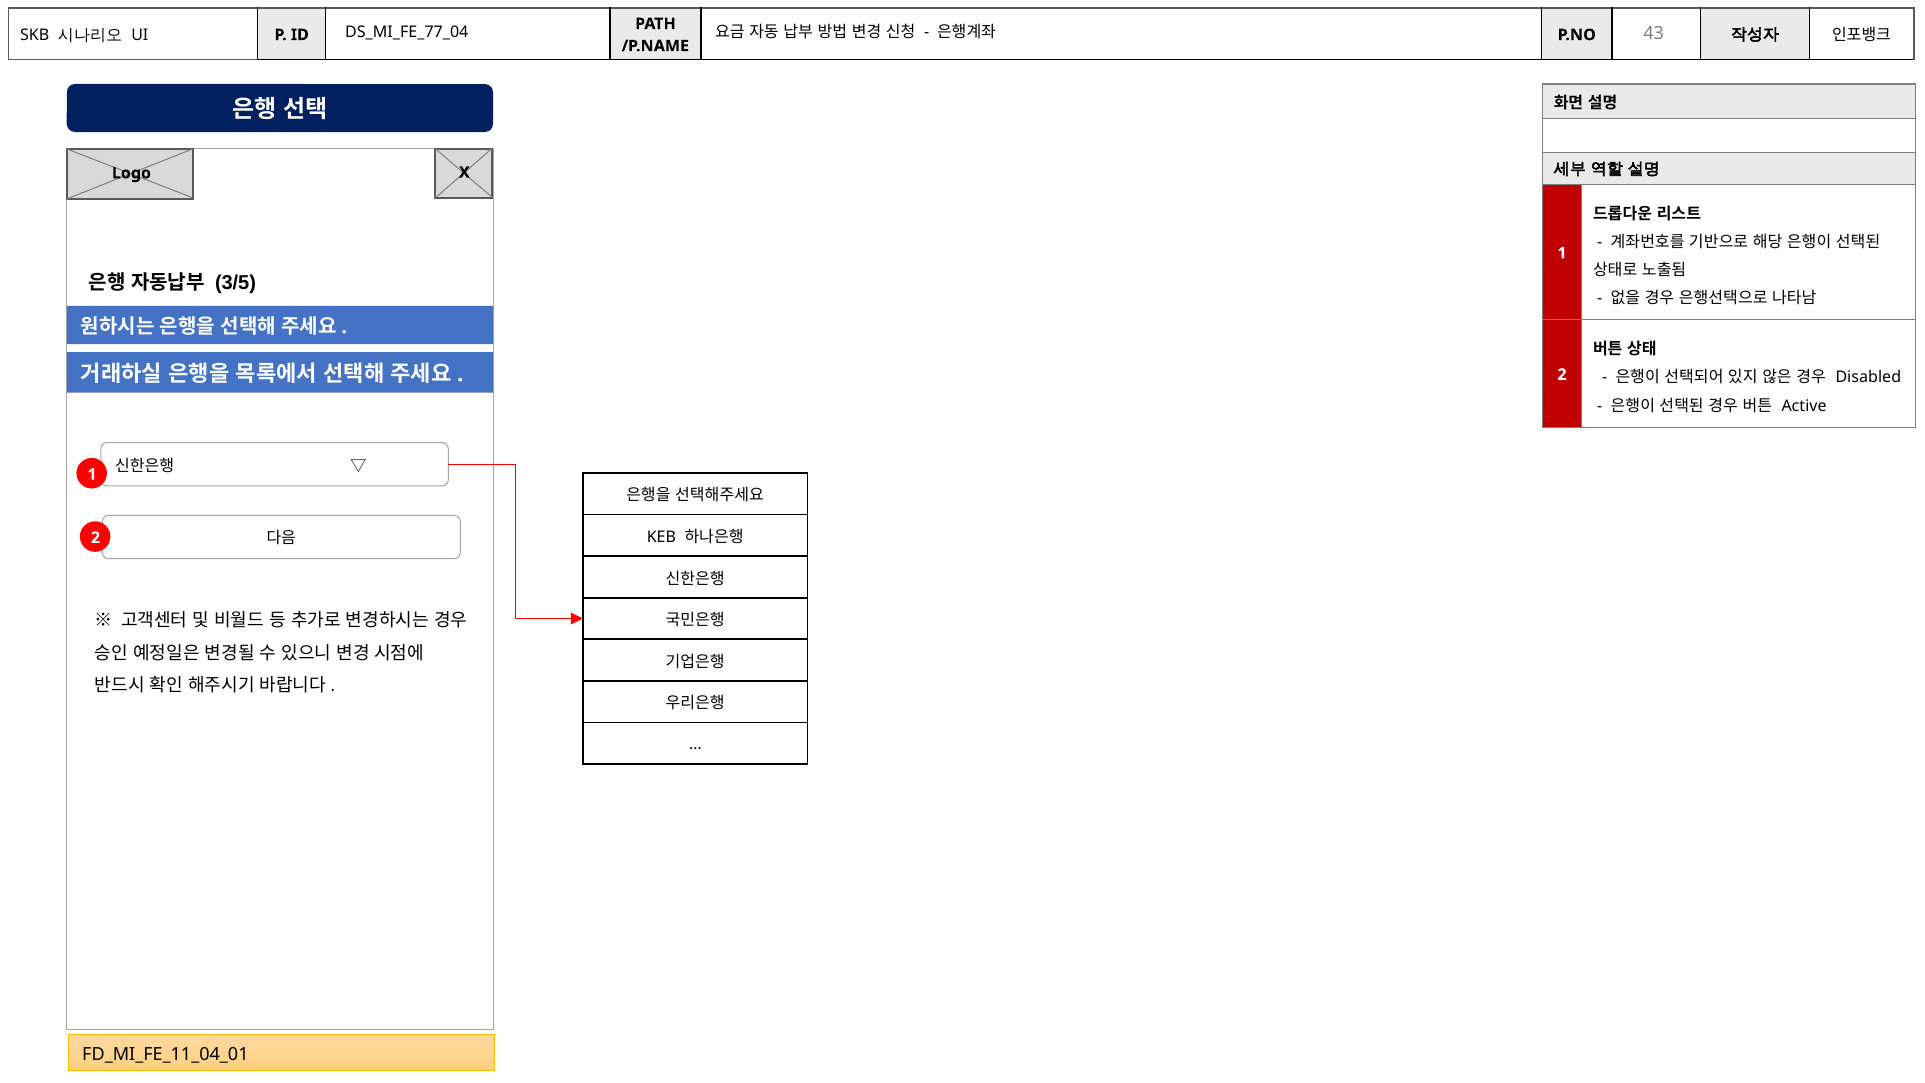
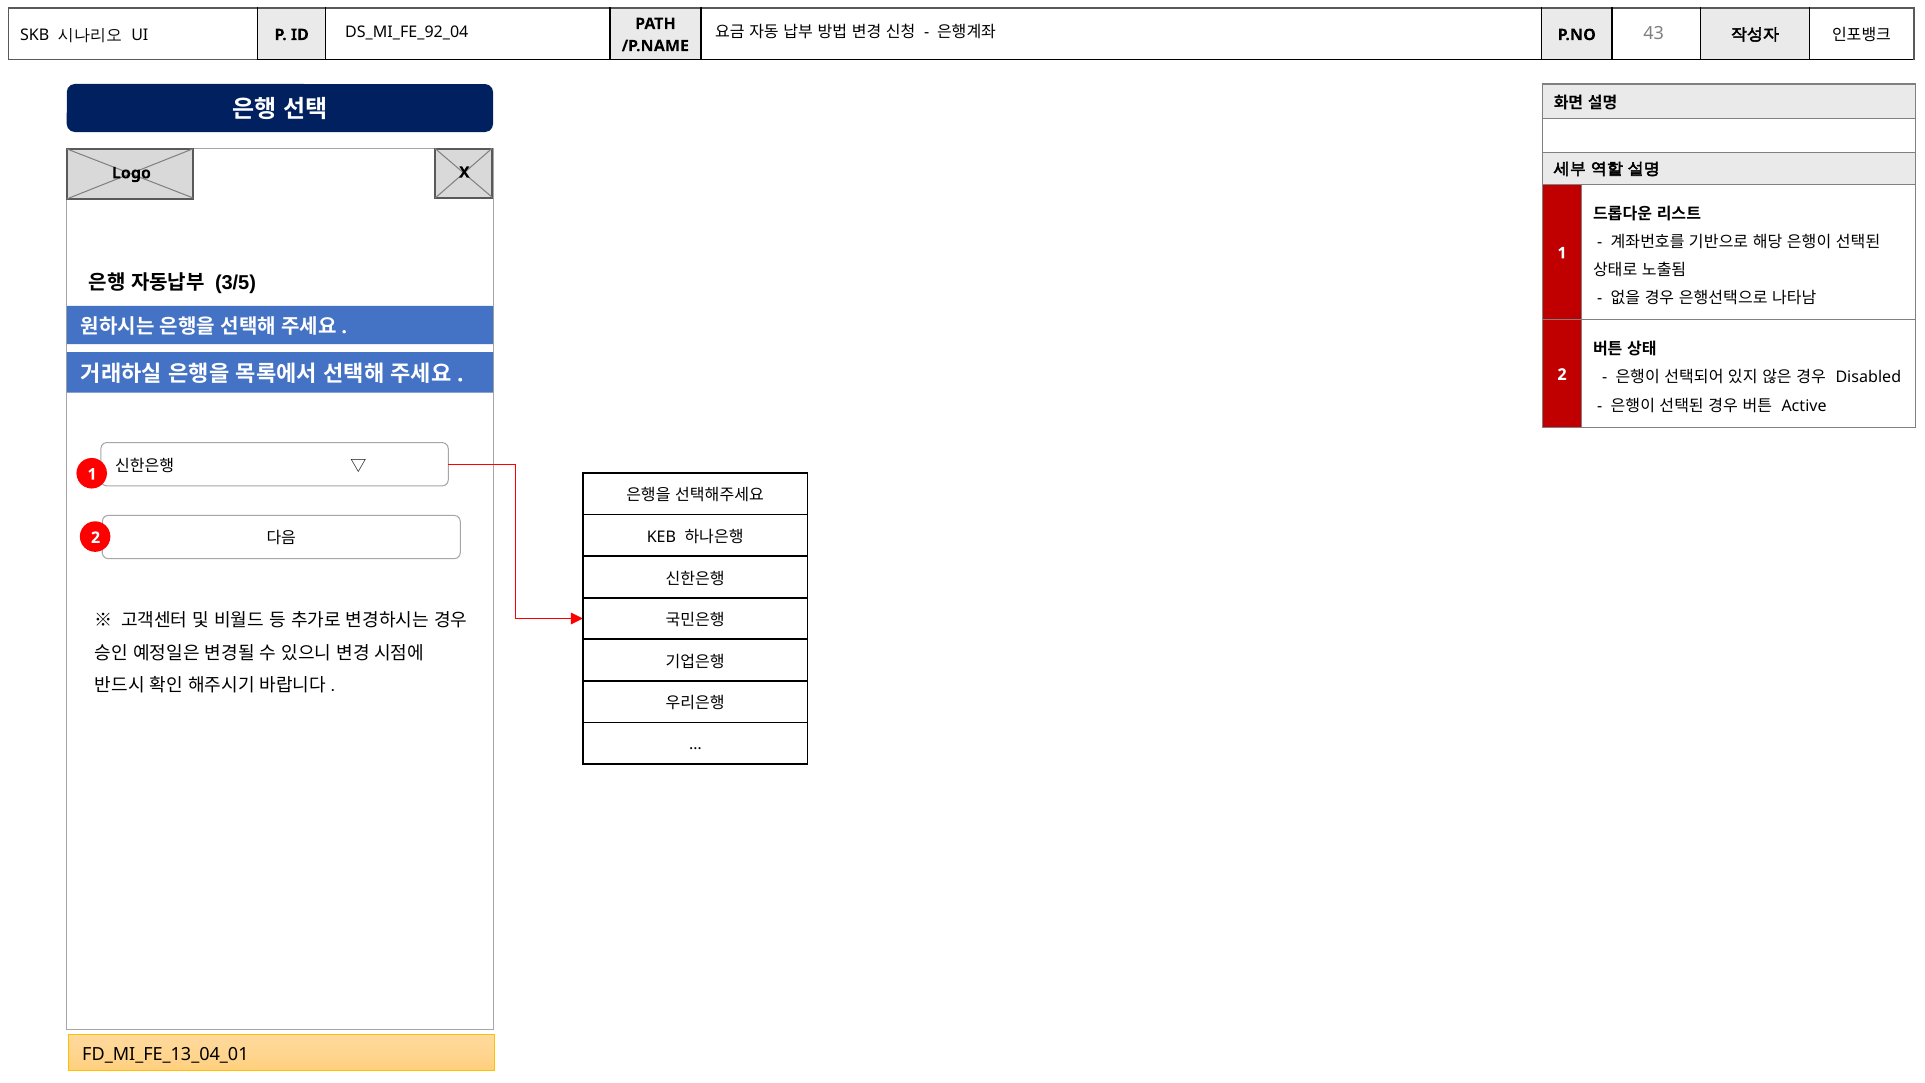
DS_MI_FE_77_04: DS_MI_FE_77_04 -> DS_MI_FE_92_04 (407, 32)
FD_MI_FE_11_04_01: FD_MI_FE_11_04_01 -> FD_MI_FE_13_04_01 (165, 1054)
